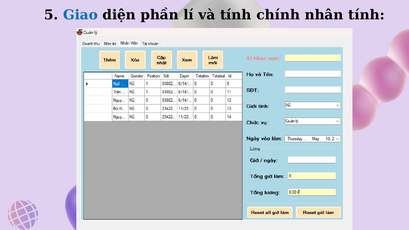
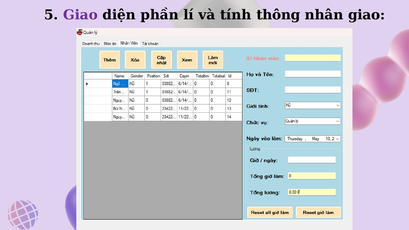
Giao colour: blue -> purple (80, 15)
chính: chính -> thông (278, 15)
nhân tính: tính -> giao (367, 15)
